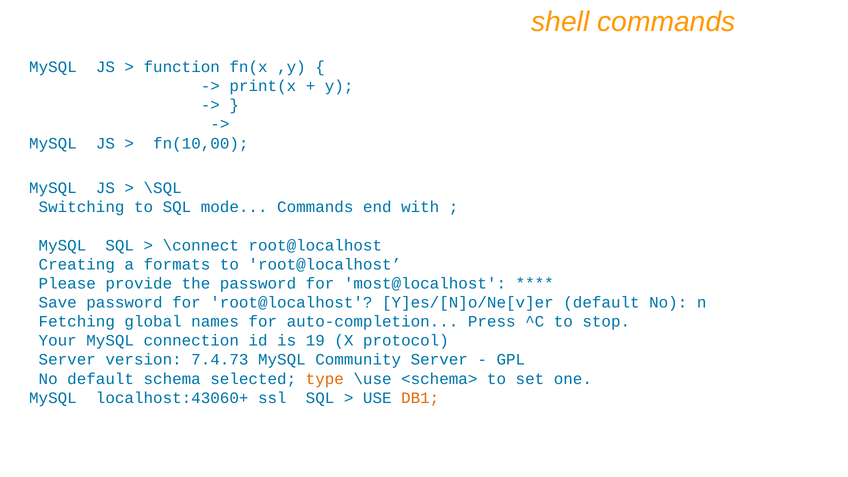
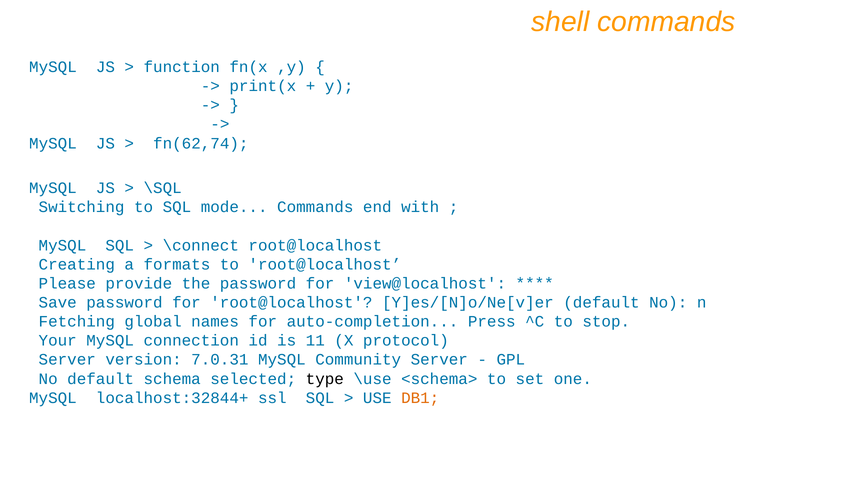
fn(10,00: fn(10,00 -> fn(62,74 (201, 143)
most@localhost: most@localhost -> view@localhost (425, 283)
19: 19 -> 11 (315, 341)
7.4.73: 7.4.73 -> 7.0.31 (220, 360)
type colour: orange -> black (325, 379)
localhost:43060+: localhost:43060+ -> localhost:32844+ (172, 398)
